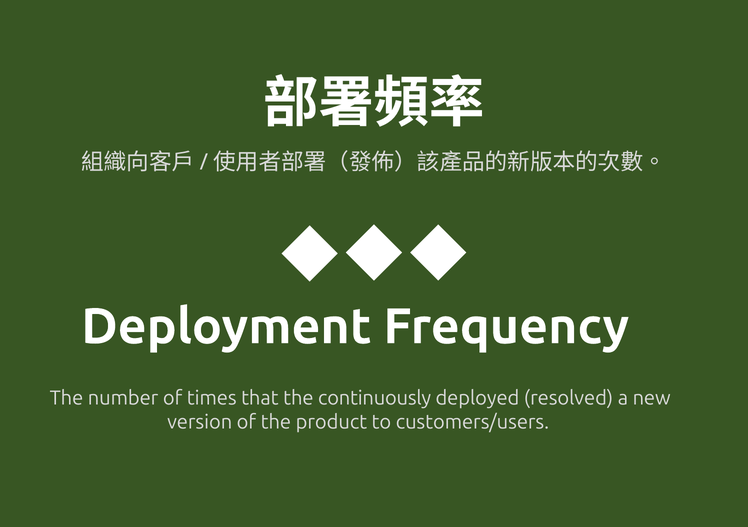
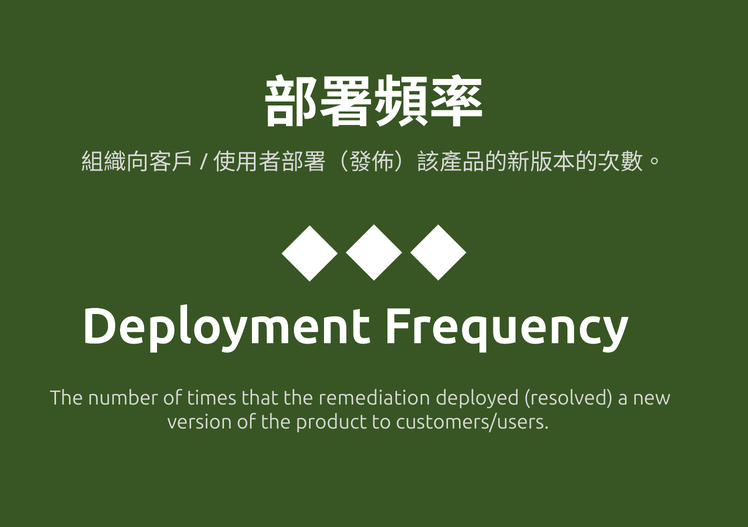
continuously: continuously -> remediation (374, 398)
